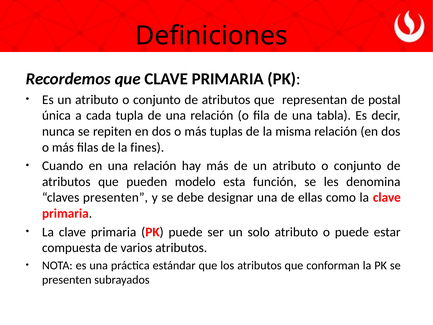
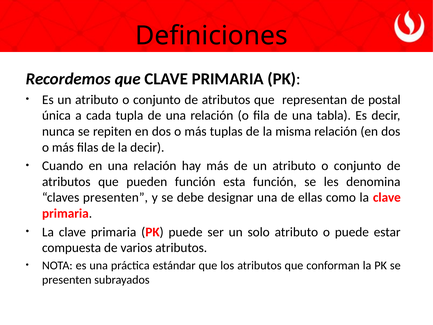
la fines: fines -> decir (147, 147)
pueden modelo: modelo -> función (195, 182)
